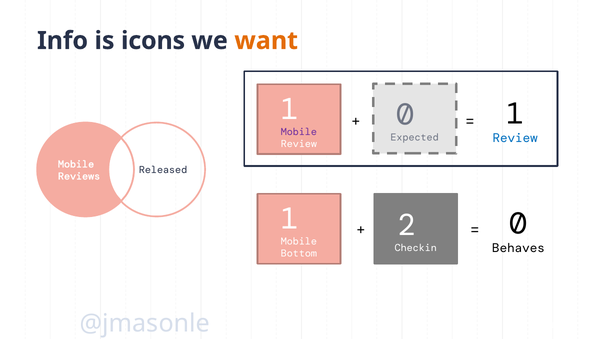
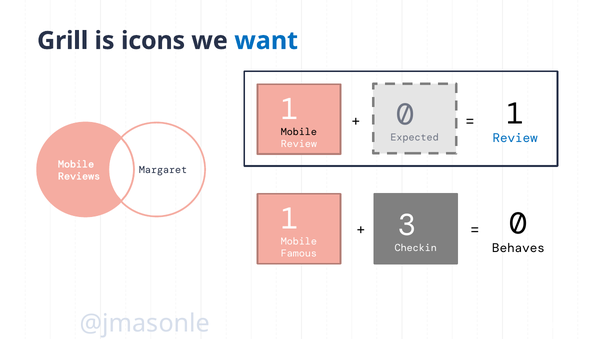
Info: Info -> Grill (63, 41)
want colour: orange -> blue (266, 41)
Mobile colour: purple -> black (299, 132)
Released: Released -> Margaret (163, 170)
2: 2 -> 3 (407, 225)
Bottom: Bottom -> Famous (299, 254)
